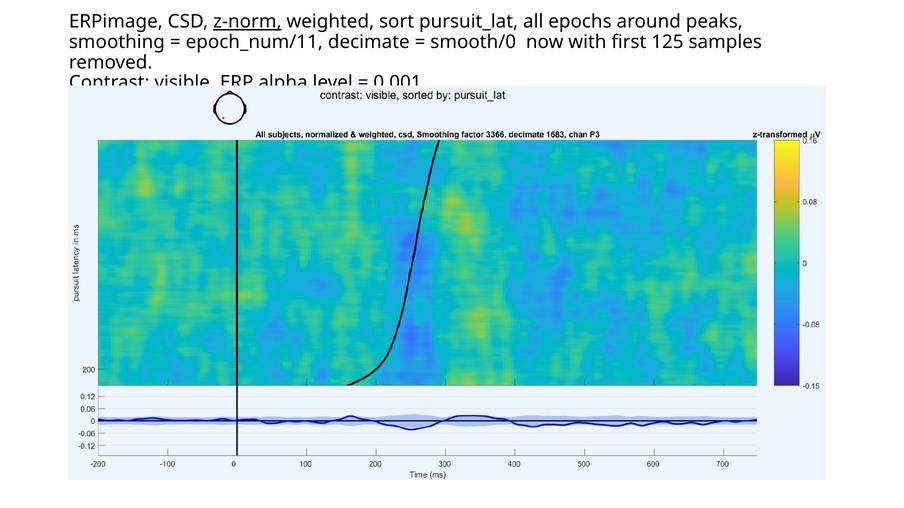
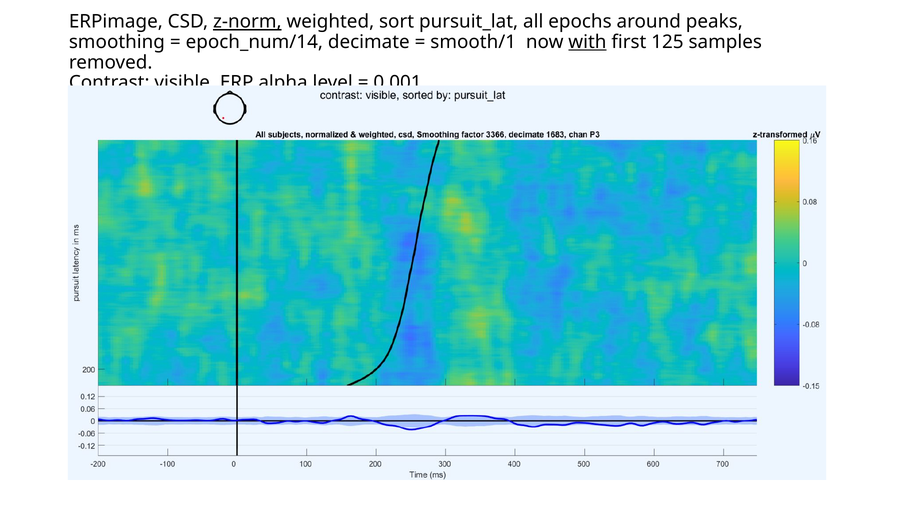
epoch_num/11: epoch_num/11 -> epoch_num/14 (254, 42)
smooth/0: smooth/0 -> smooth/1 (473, 42)
with underline: none -> present (587, 42)
